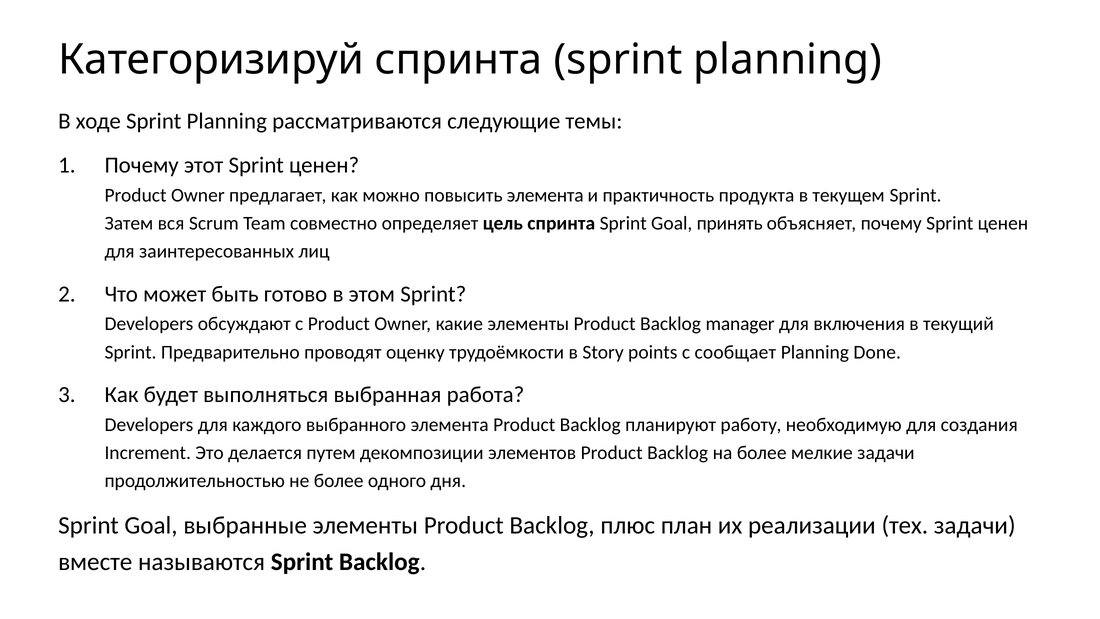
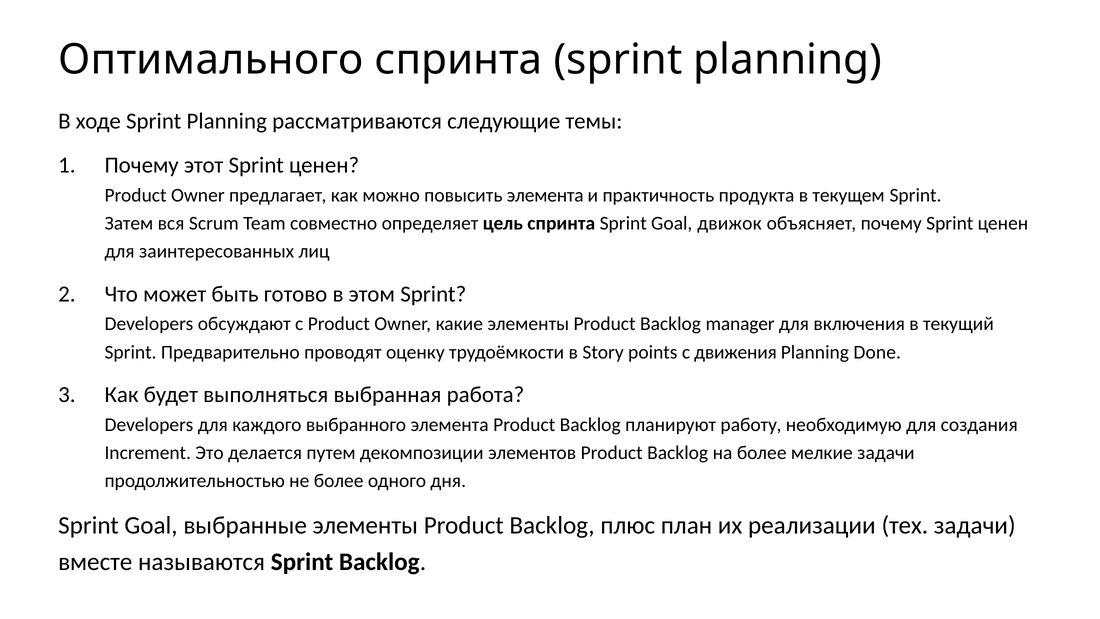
Категоризируй: Категоризируй -> Оптимального (211, 60)
принять: принять -> движок (729, 223)
сообщает: сообщает -> движения (736, 352)
